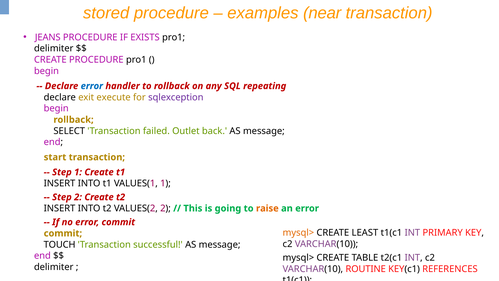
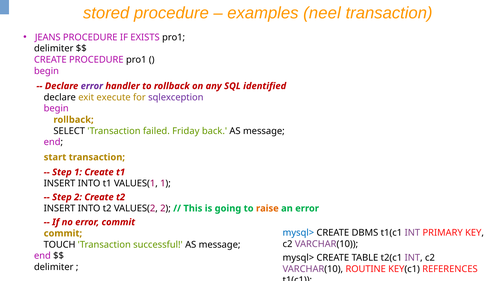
near: near -> neel (322, 13)
error colour: blue -> purple (92, 86)
repeating: repeating -> identified (265, 86)
Outlet: Outlet -> Friday (186, 131)
mysql> colour: orange -> blue (298, 233)
LEAST: LEAST -> DBMS (365, 233)
